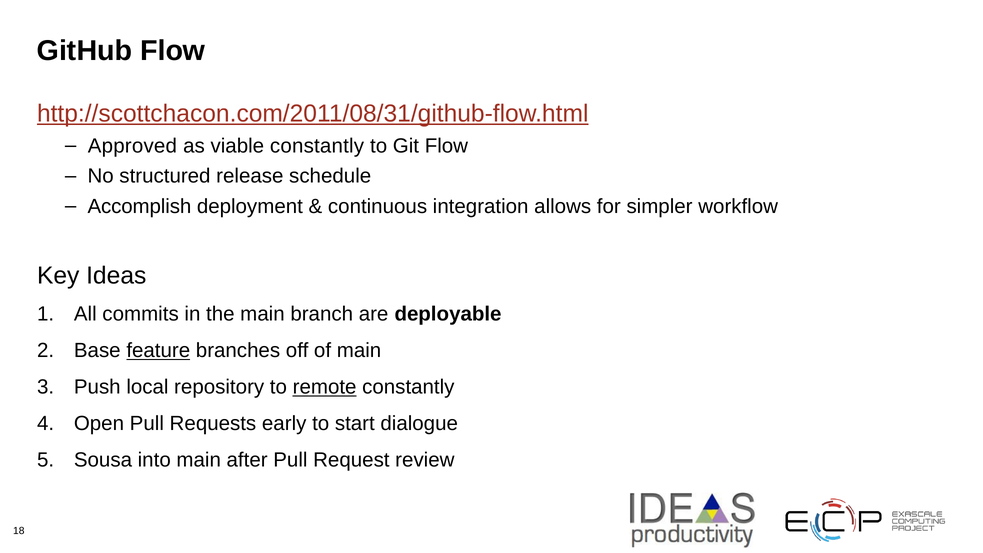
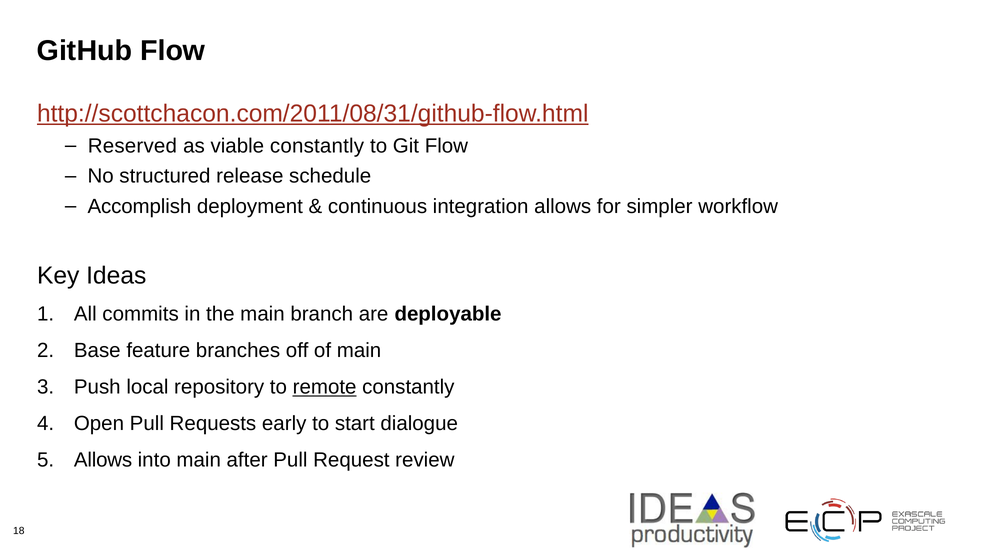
Approved: Approved -> Reserved (132, 146)
feature underline: present -> none (158, 351)
Sousa: Sousa -> Allows (103, 460)
